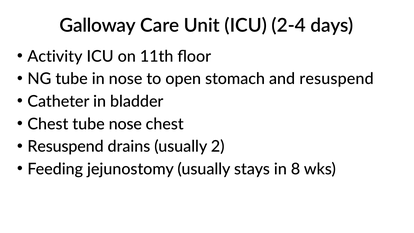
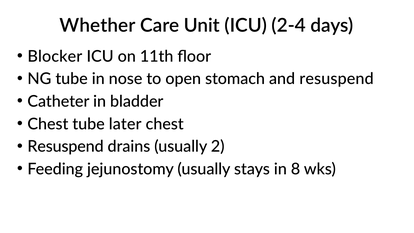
Galloway: Galloway -> Whether (97, 26)
Activity: Activity -> Blocker (55, 56)
tube nose: nose -> later (125, 124)
